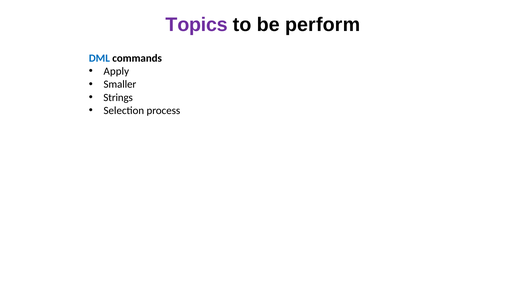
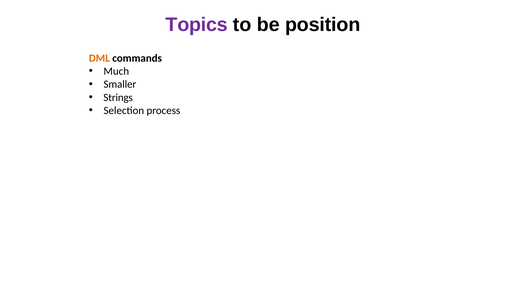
perform: perform -> position (323, 25)
DML colour: blue -> orange (99, 58)
Apply: Apply -> Much (116, 71)
